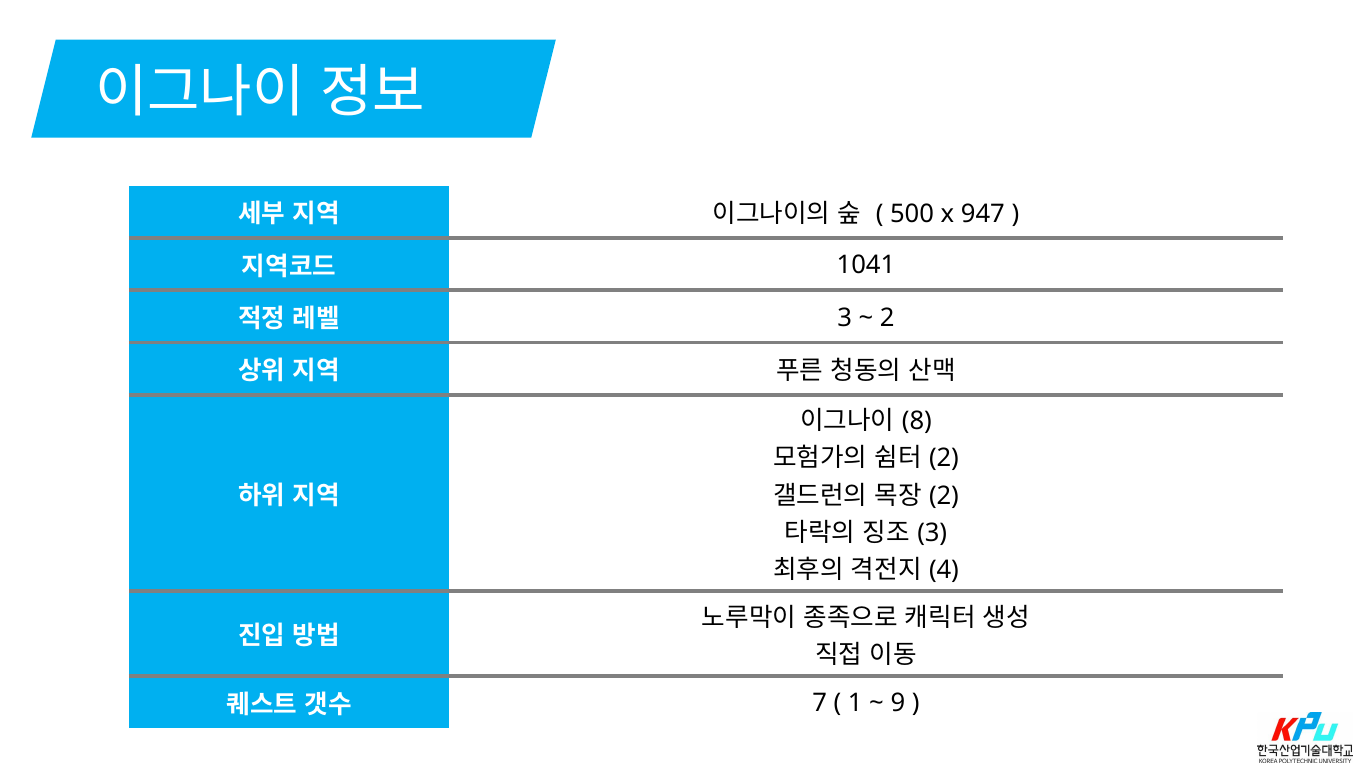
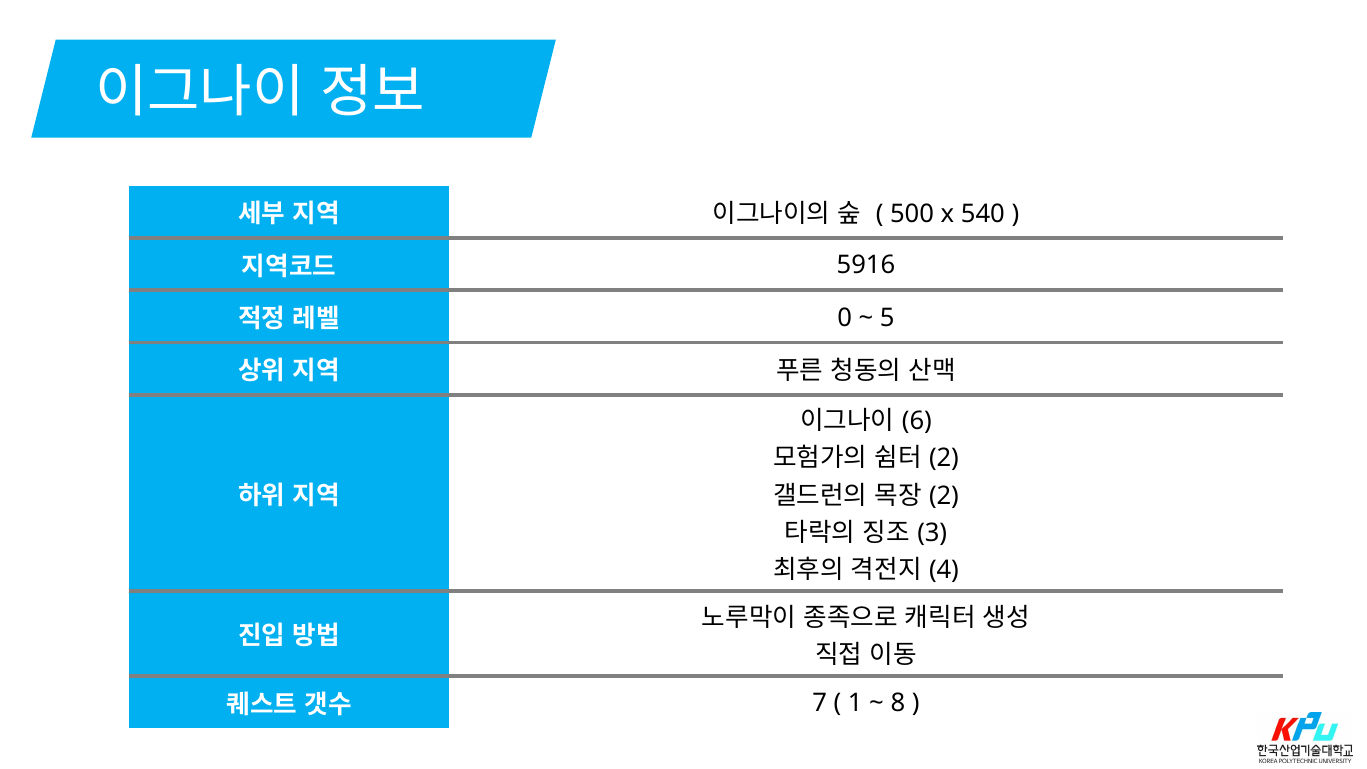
947: 947 -> 540 (983, 214)
1041: 1041 -> 5916 (866, 265)
3: 3 -> 0 (845, 318)
2: 2 -> 5 (887, 318)
8: 8 -> 6 (917, 421)
9: 9 -> 8 (898, 703)
